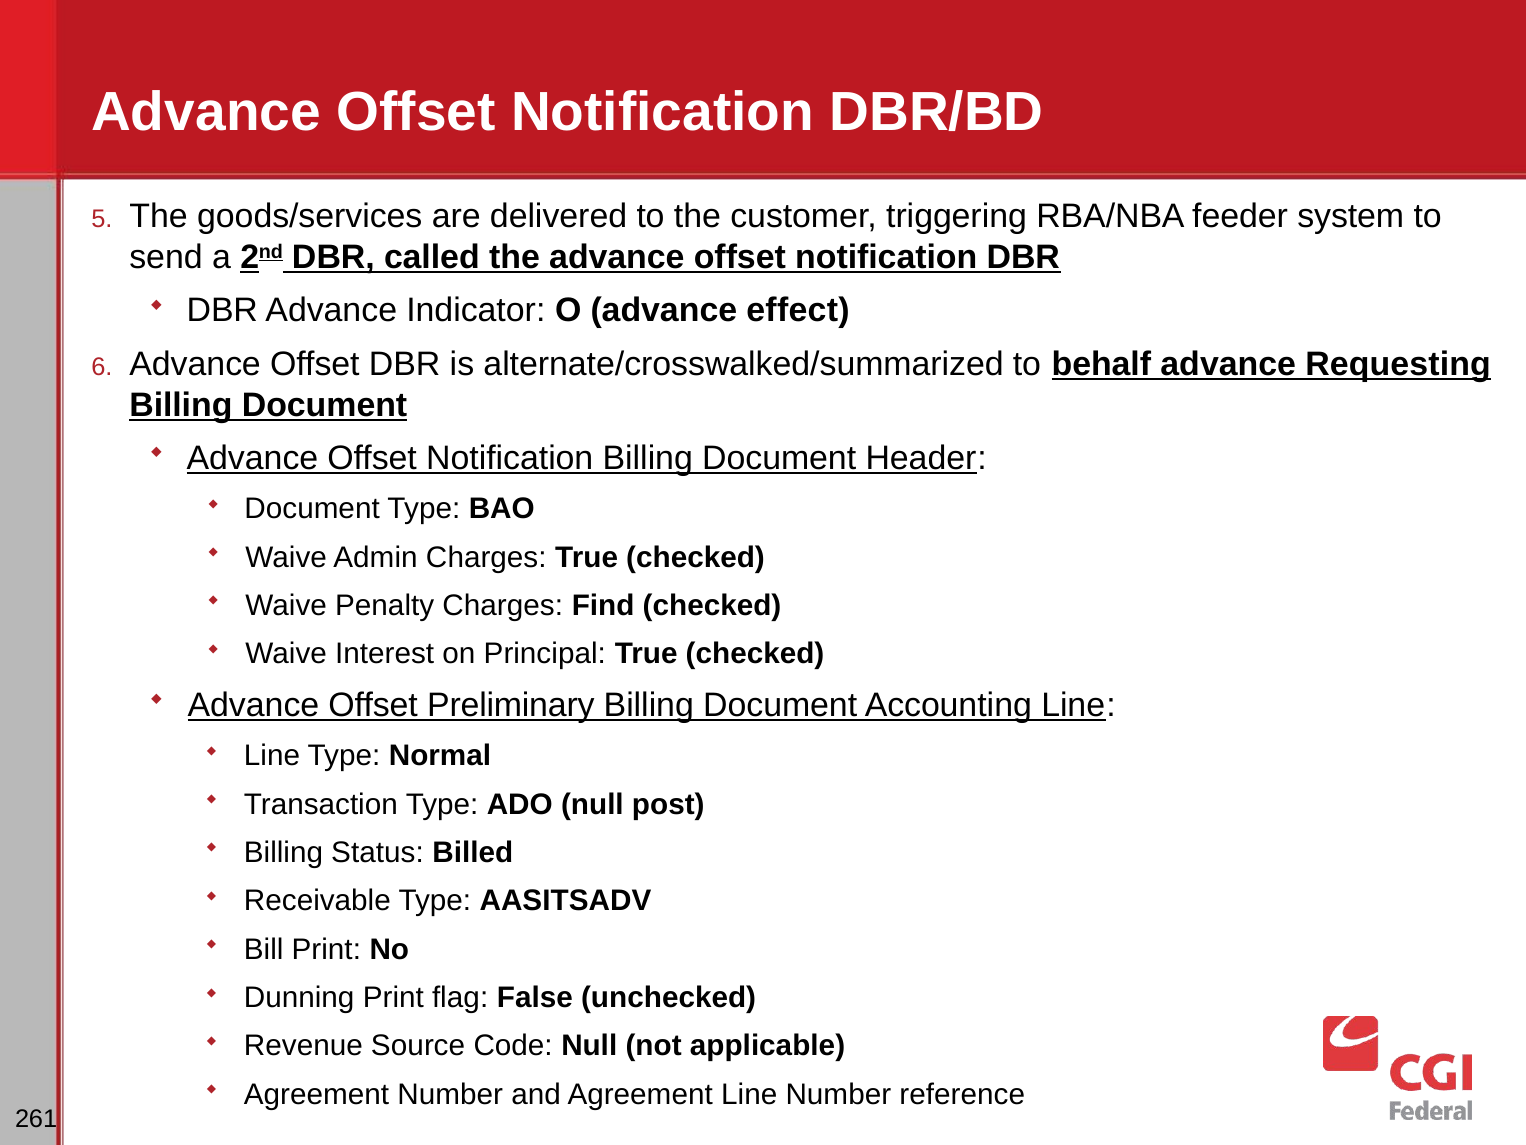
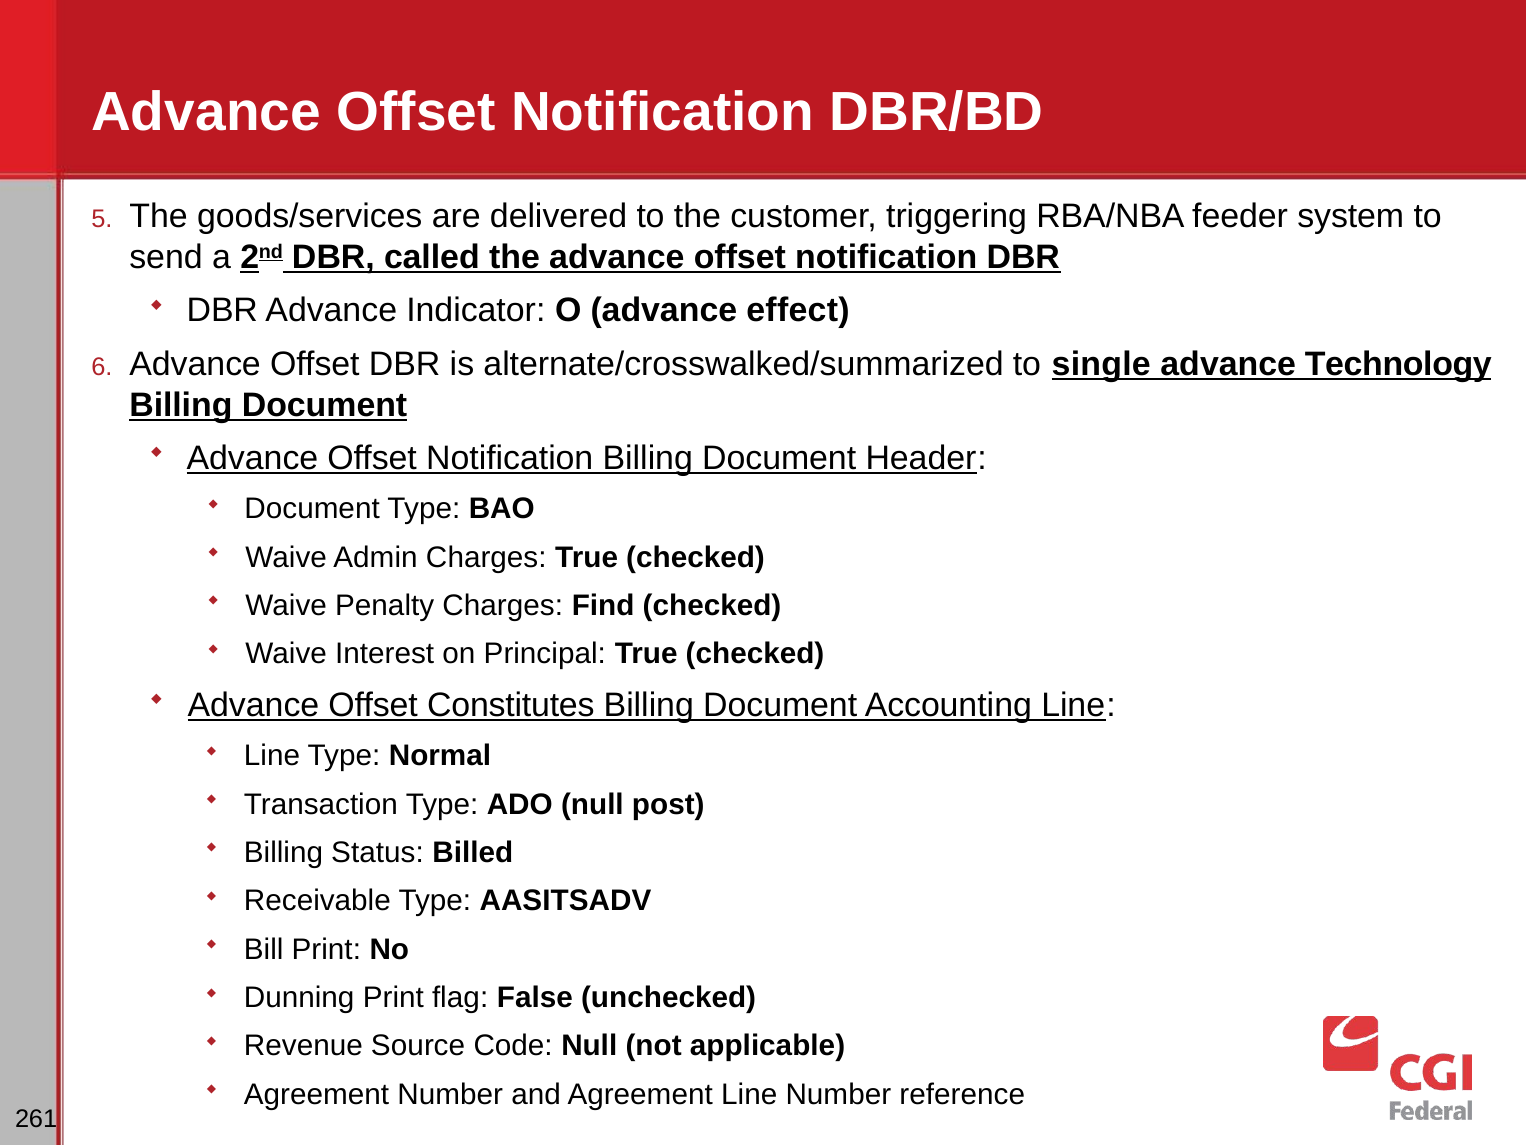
behalf: behalf -> single (1101, 364)
Requesting: Requesting -> Technology (1398, 364)
Preliminary: Preliminary -> Constitutes (511, 705)
